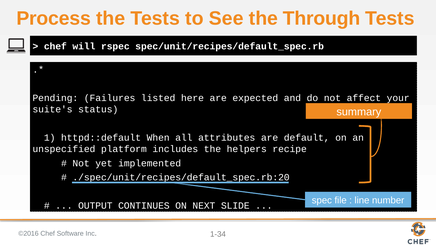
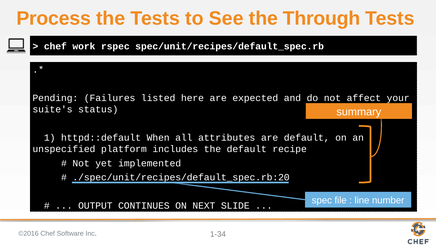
will: will -> work (84, 46)
the helpers: helpers -> default (247, 149)
